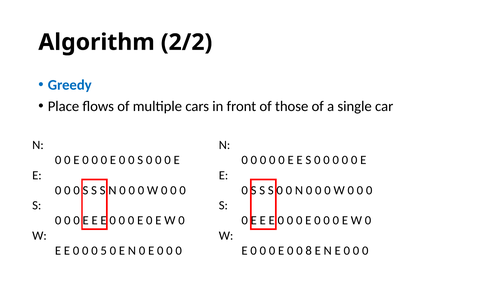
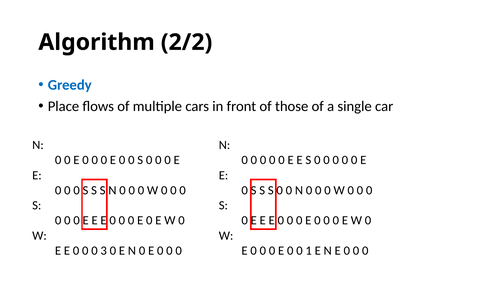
5: 5 -> 3 (104, 251)
8: 8 -> 1 (309, 251)
